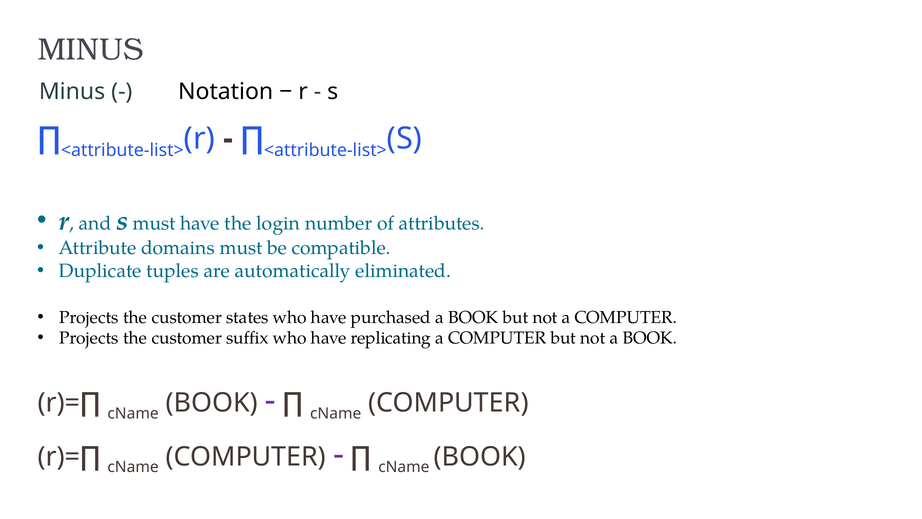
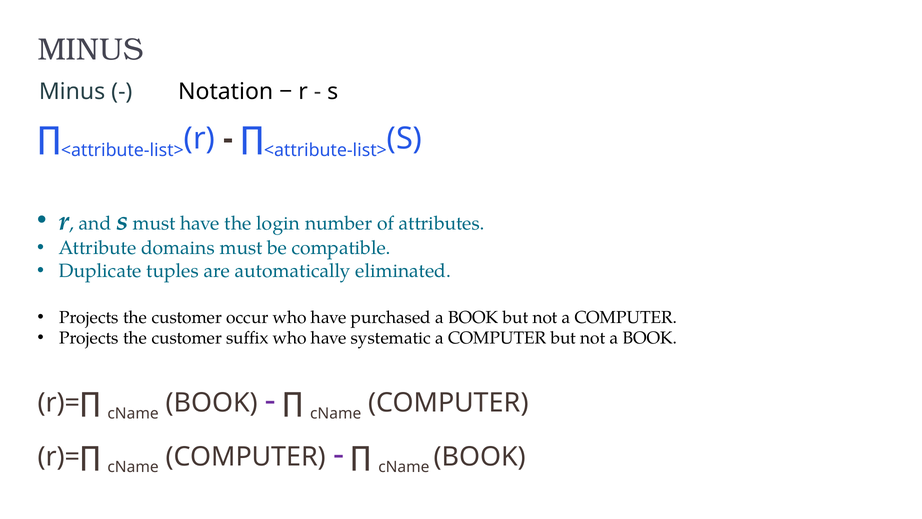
states: states -> occur (247, 317)
replicating: replicating -> systematic (391, 338)
